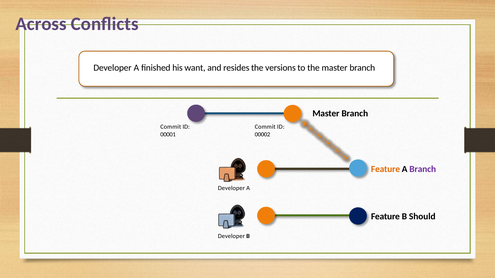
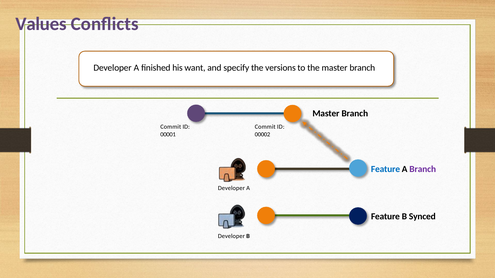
Across: Across -> Values (41, 24)
resides: resides -> specify (236, 68)
Feature colour: orange -> blue (385, 169)
Should: Should -> Synced (422, 217)
